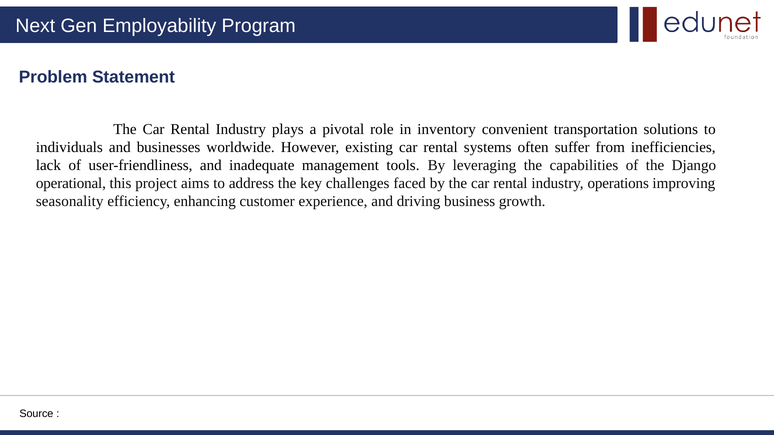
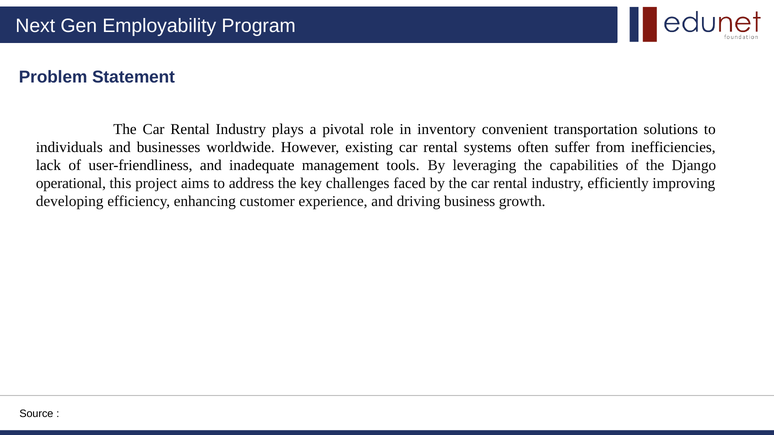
operations: operations -> efficiently (618, 184)
seasonality: seasonality -> developing (70, 202)
